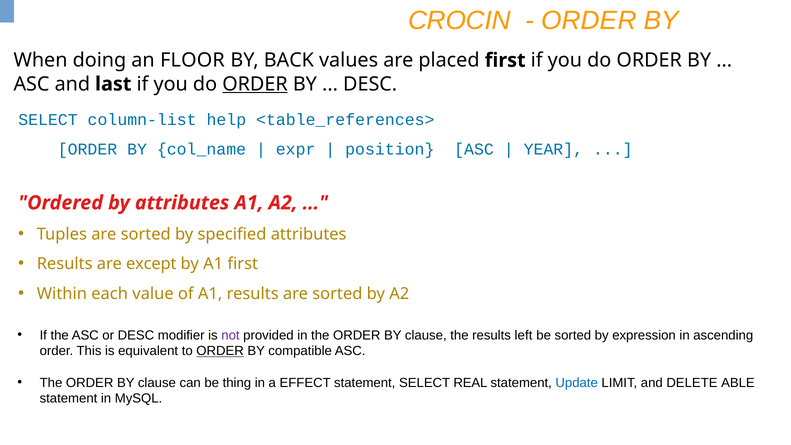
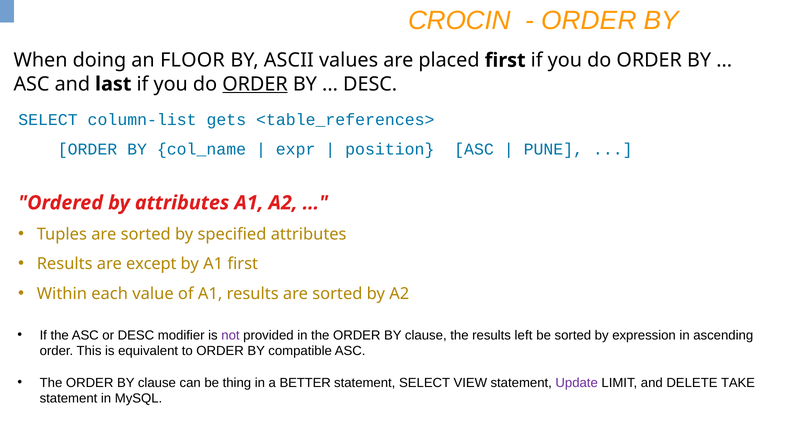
BACK: BACK -> ASCII (289, 60)
help: help -> gets (226, 120)
YEAR: YEAR -> PUNE (553, 149)
ORDER underline: present -> none (220, 351)
EFFECT: EFFECT -> BETTER (305, 383)
REAL: REAL -> VIEW (470, 383)
Update colour: blue -> purple (577, 383)
ABLE: ABLE -> TAKE (738, 383)
